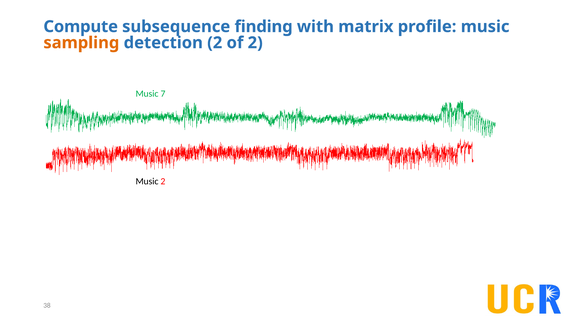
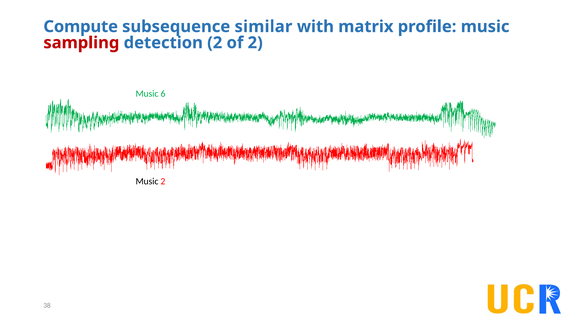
finding: finding -> similar (263, 27)
sampling colour: orange -> red (81, 43)
7: 7 -> 6 (163, 94)
